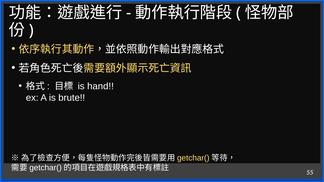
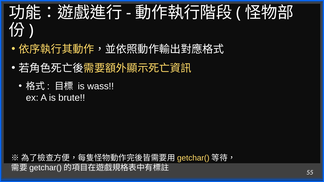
hand: hand -> wass (101, 86)
